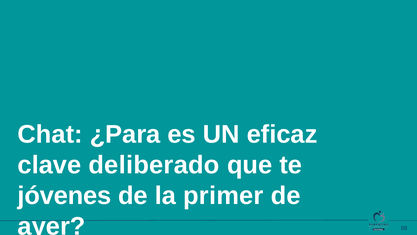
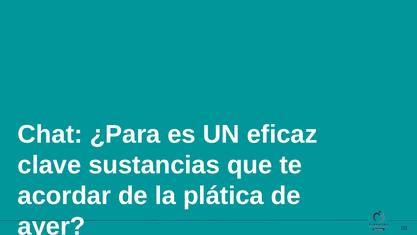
deliberado: deliberado -> sustancias (154, 165)
jóvenes: jóvenes -> acordar (64, 195)
primer: primer -> plática (223, 195)
